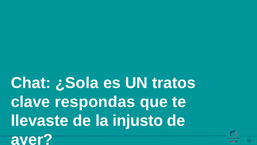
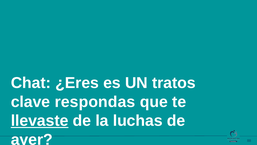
¿Sola: ¿Sola -> ¿Eres (77, 83)
llevaste underline: none -> present (40, 120)
injusto: injusto -> luchas (138, 120)
